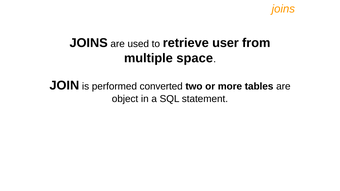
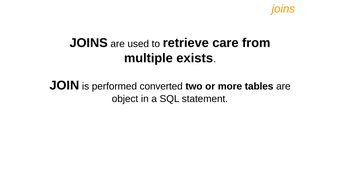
user: user -> care (225, 43)
space: space -> exists (195, 58)
